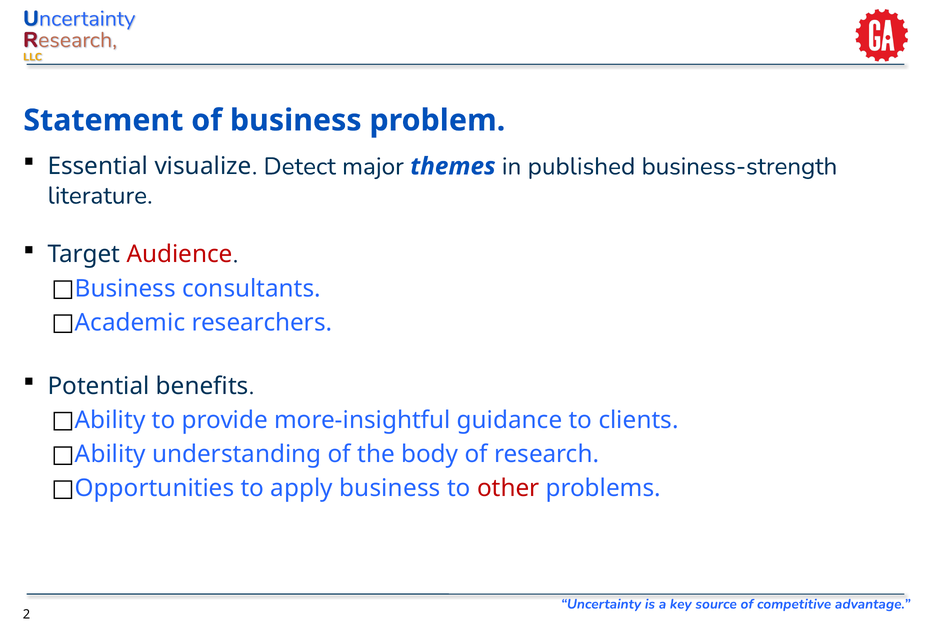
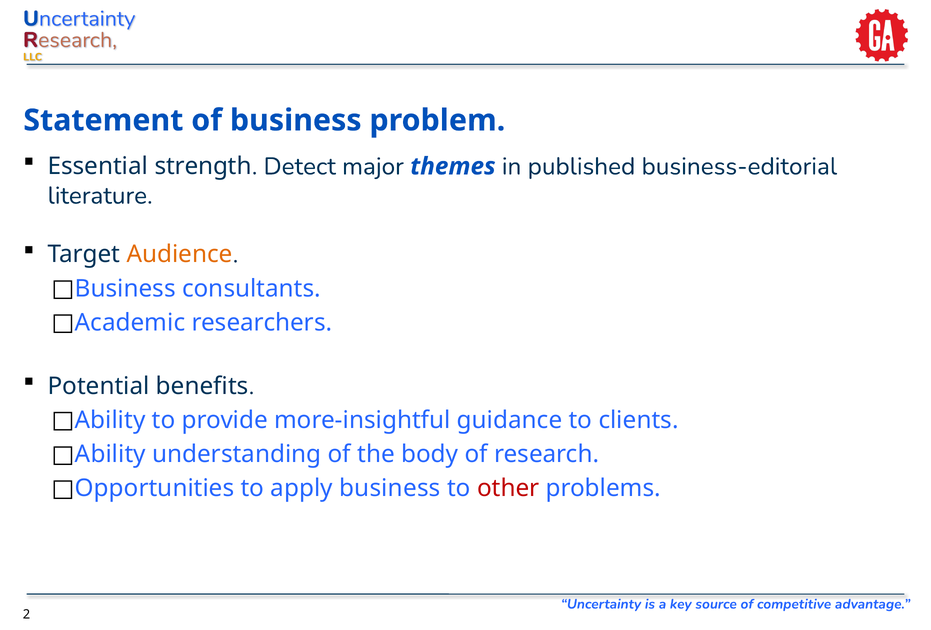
visualize: visualize -> strength (203, 166)
business-strength: business-strength -> business-editorial (739, 166)
Audience colour: red -> orange (180, 254)
